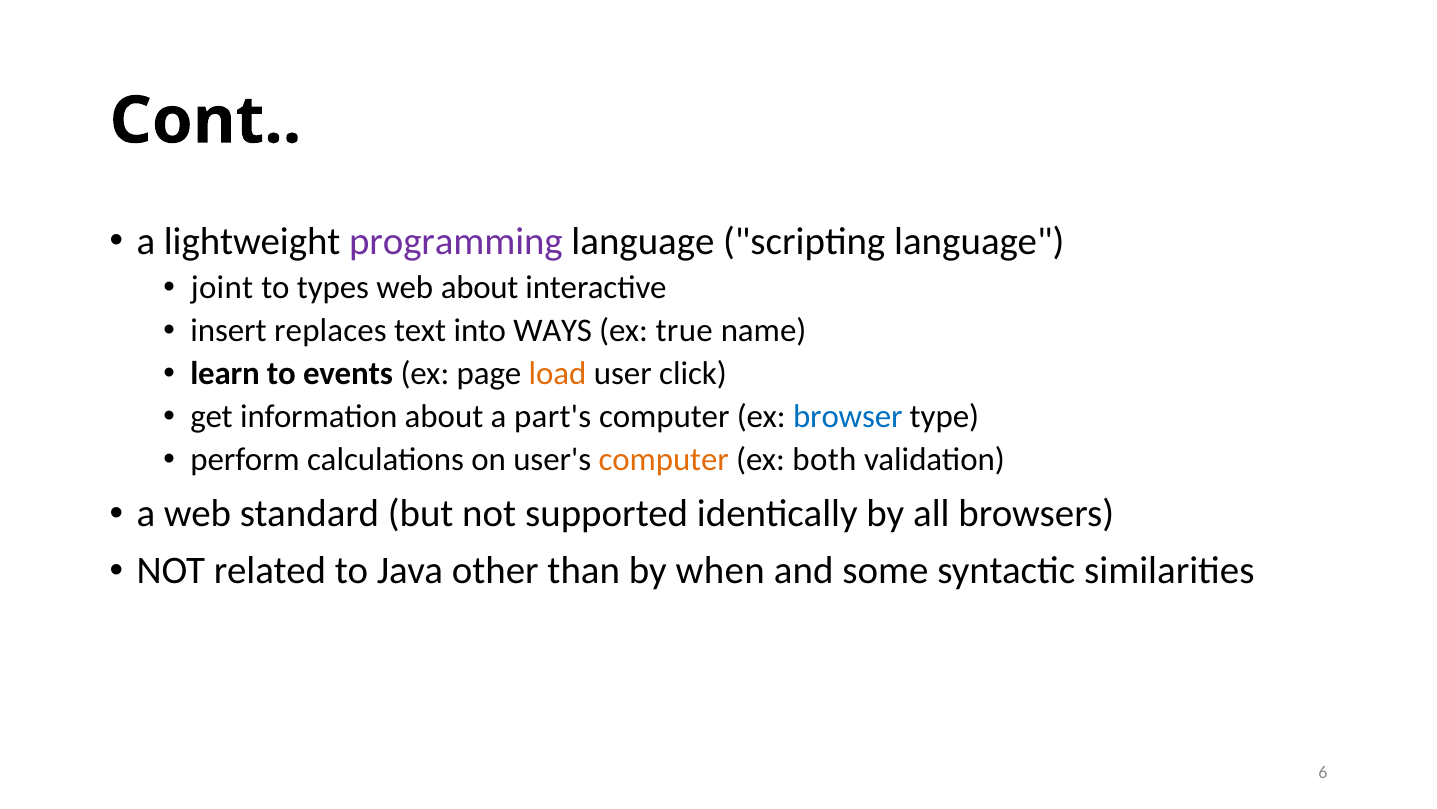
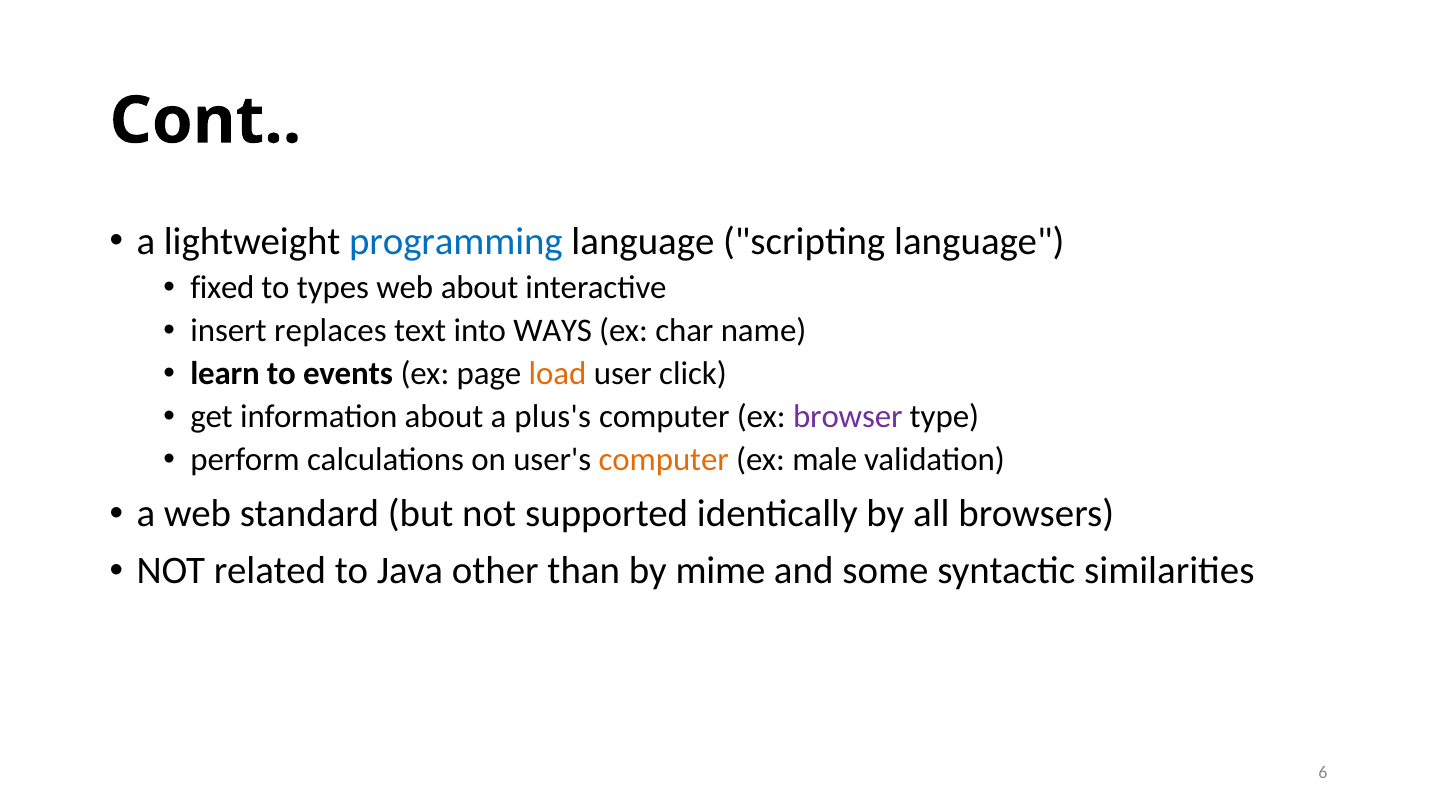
programming colour: purple -> blue (456, 241)
joint: joint -> fixed (222, 288)
true: true -> char (684, 331)
part's: part's -> plus's (553, 417)
browser colour: blue -> purple (848, 417)
both: both -> male (825, 460)
when: when -> mime (720, 570)
